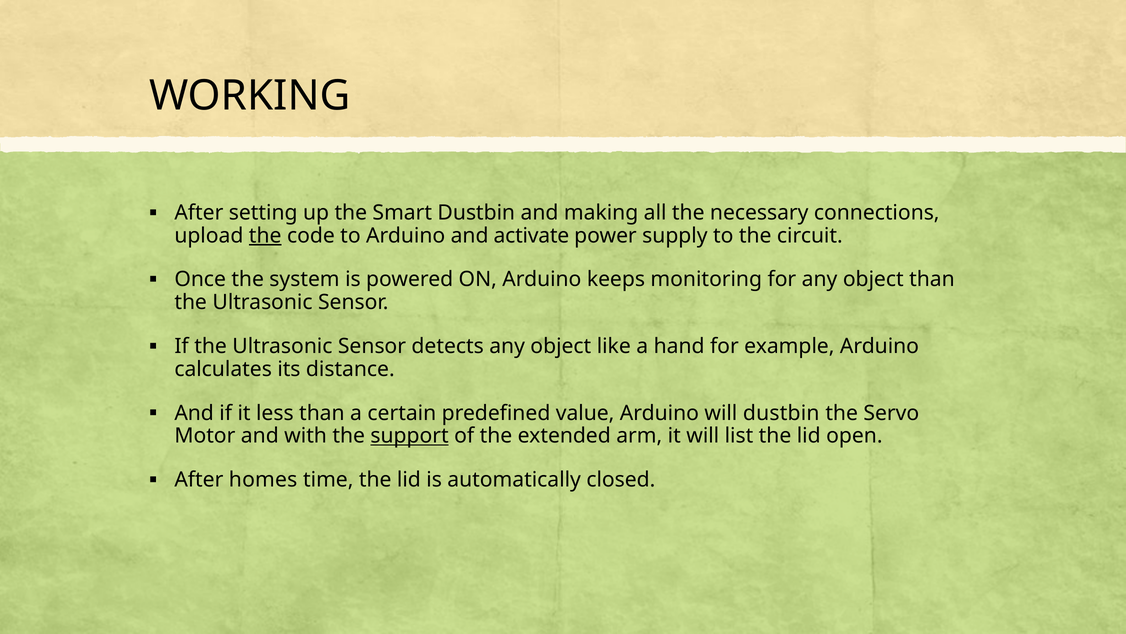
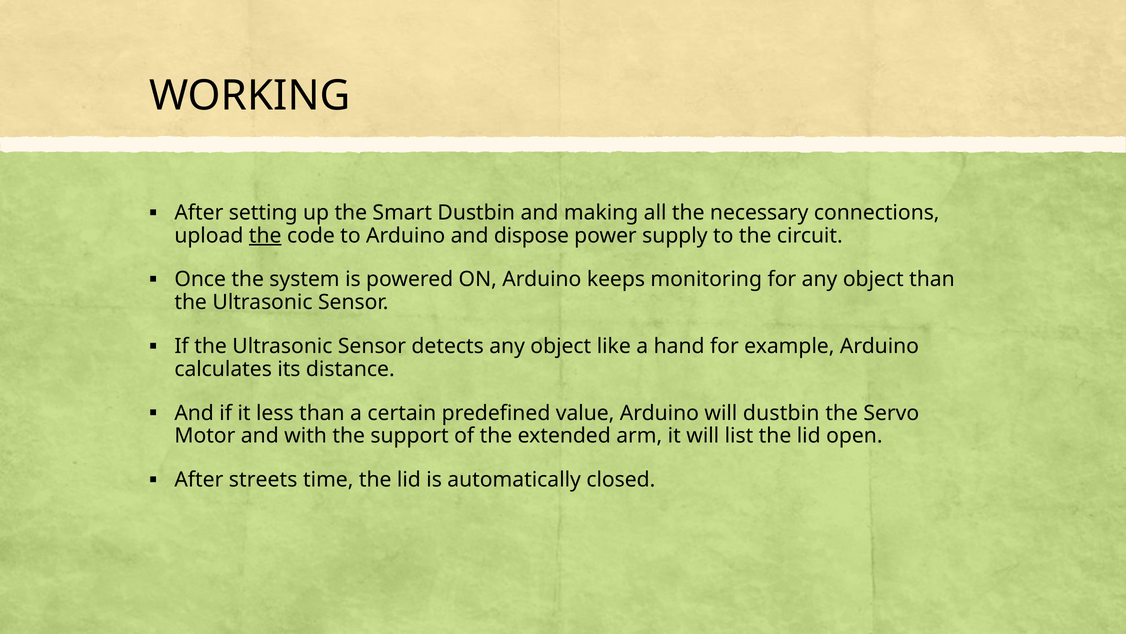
activate: activate -> dispose (531, 235)
support underline: present -> none (410, 436)
homes: homes -> streets (263, 480)
